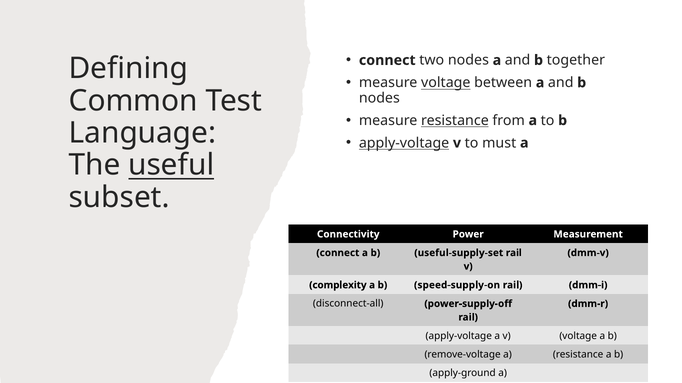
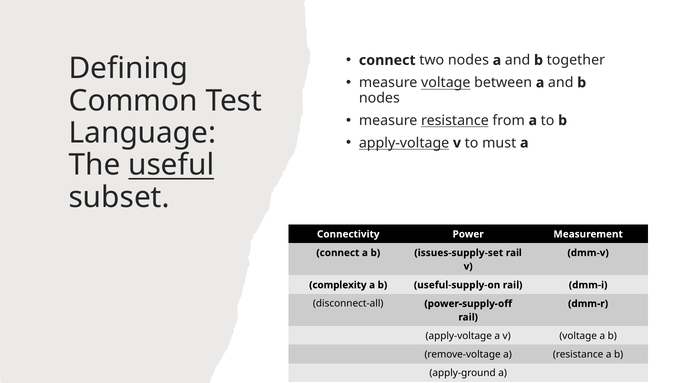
useful-supply-set: useful-supply-set -> issues-supply-set (459, 253)
speed-supply-on: speed-supply-on -> useful-supply-on (457, 285)
